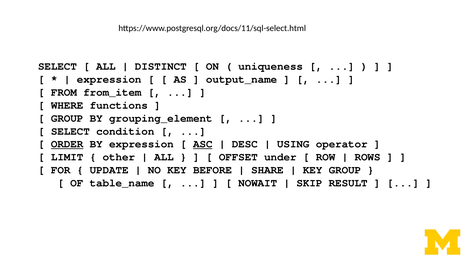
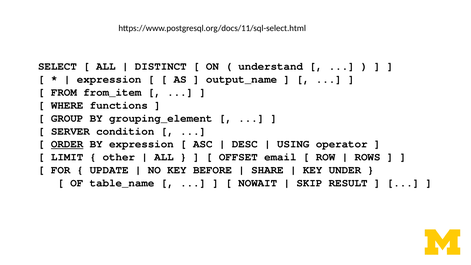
uniqueness: uniqueness -> understand (271, 66)
SELECT: SELECT -> SERVER (70, 131)
ASC underline: present -> none (203, 144)
under: under -> email (280, 157)
KEY GROUP: GROUP -> UNDER (345, 170)
